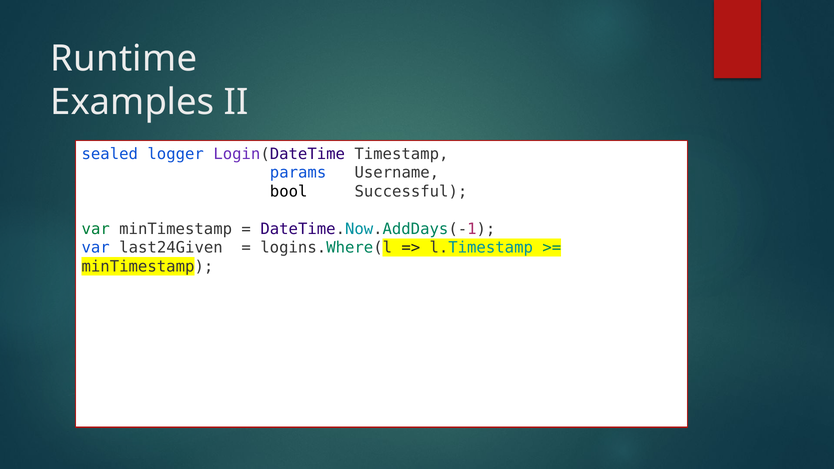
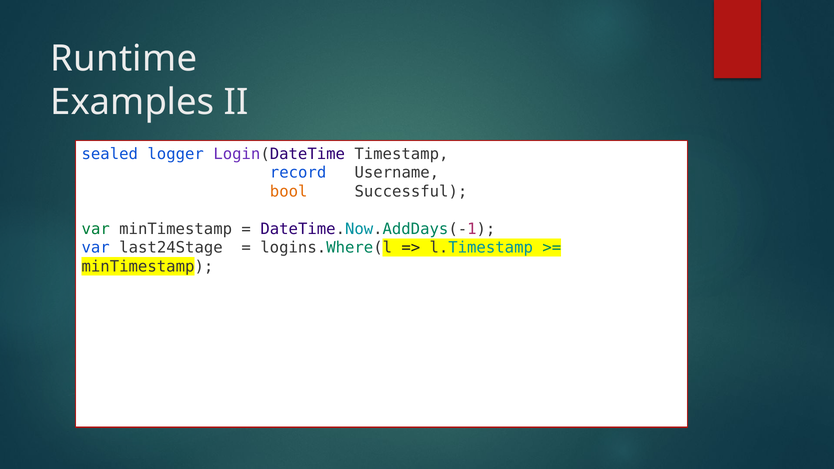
params: params -> record (298, 173)
bool colour: black -> orange (289, 192)
last24Given: last24Given -> last24Stage (171, 248)
